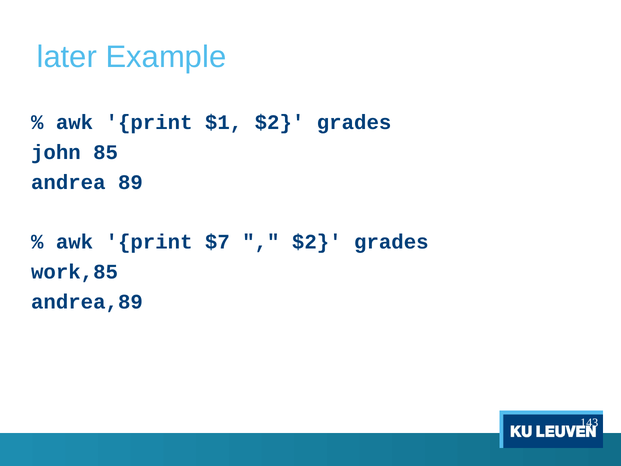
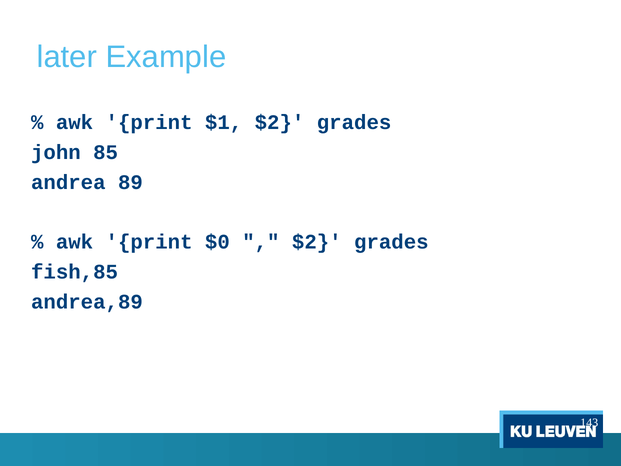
$7: $7 -> $0 (217, 242)
work,85: work,85 -> fish,85 (75, 272)
